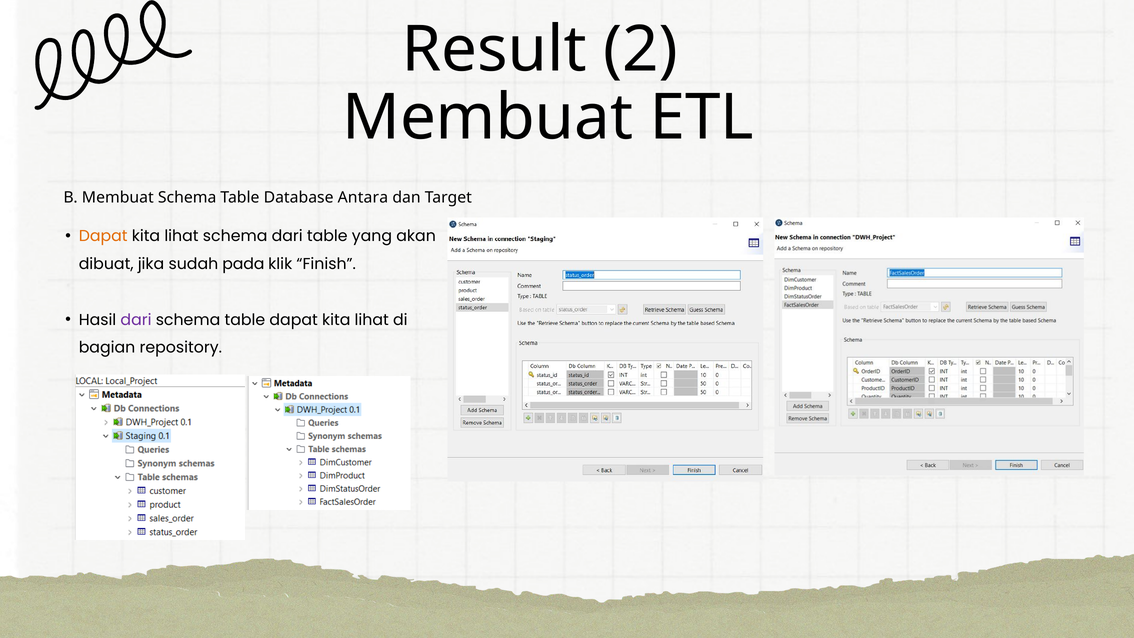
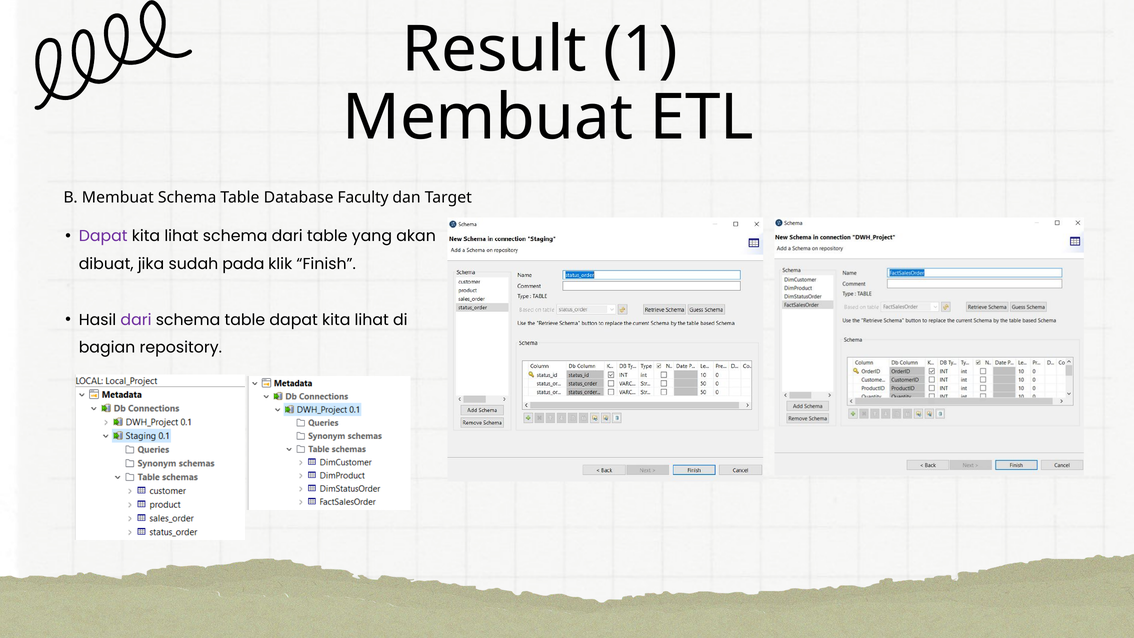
2: 2 -> 1 (641, 49)
Antara: Antara -> Faculty (363, 198)
Dapat colour: orange -> purple (103, 236)
